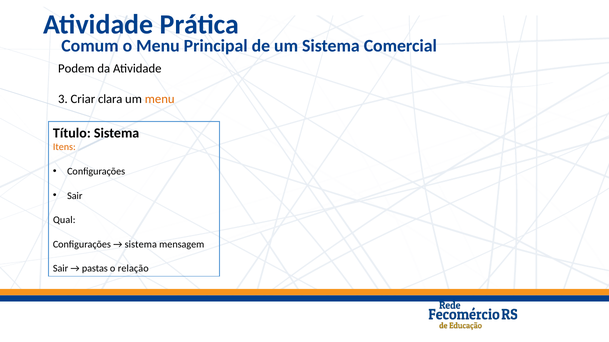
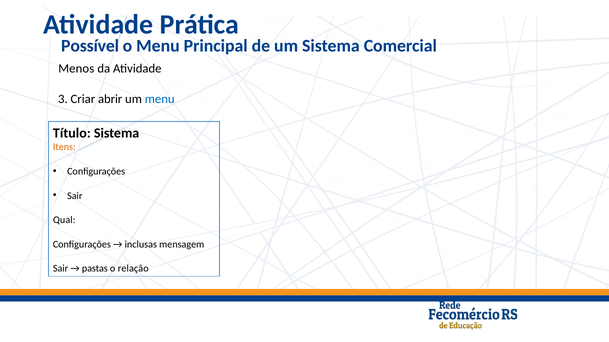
Comum: Comum -> Possível (90, 46)
Podem: Podem -> Menos (76, 69)
clara: clara -> abrir (110, 99)
menu colour: orange -> blue (160, 99)
sistema: sistema -> inclusas (141, 245)
